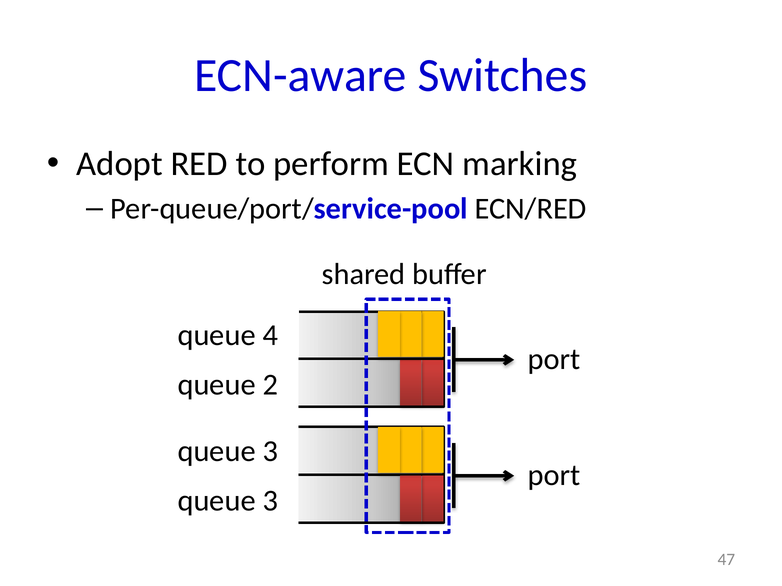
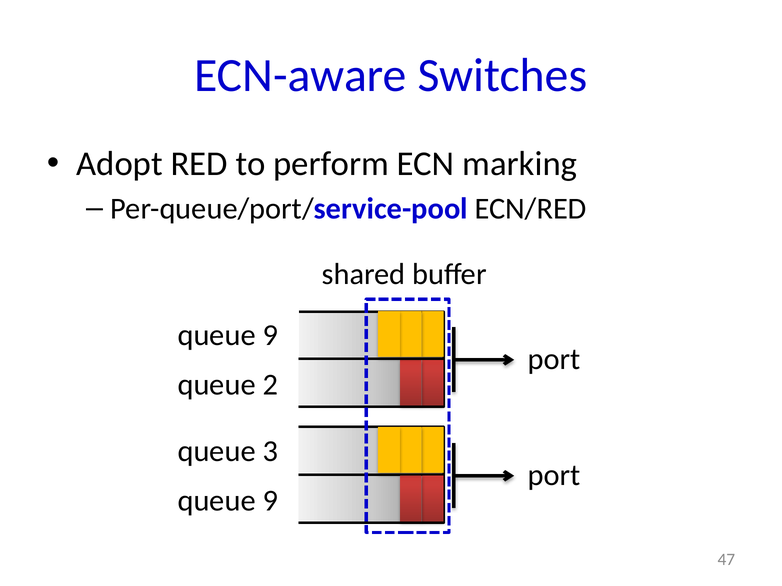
4: 4 -> 9 (270, 335)
3: 3 -> 9 (270, 501)
